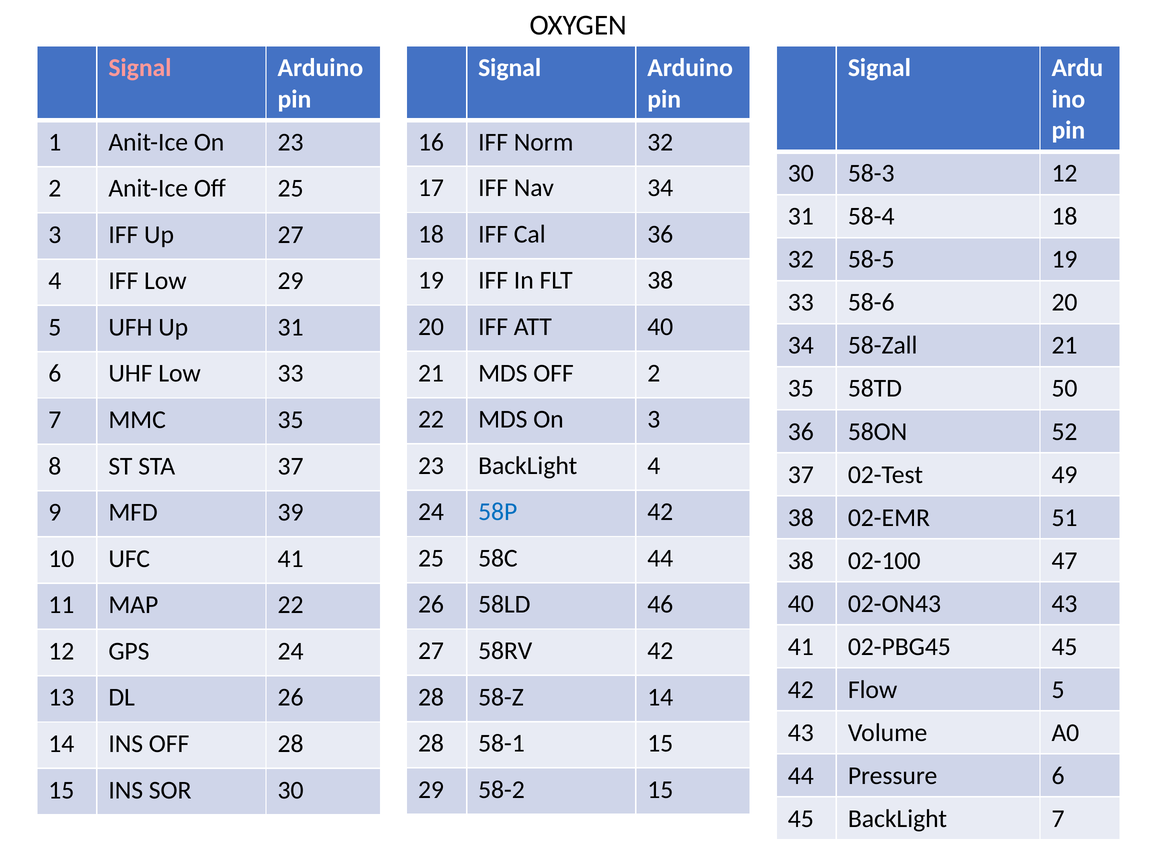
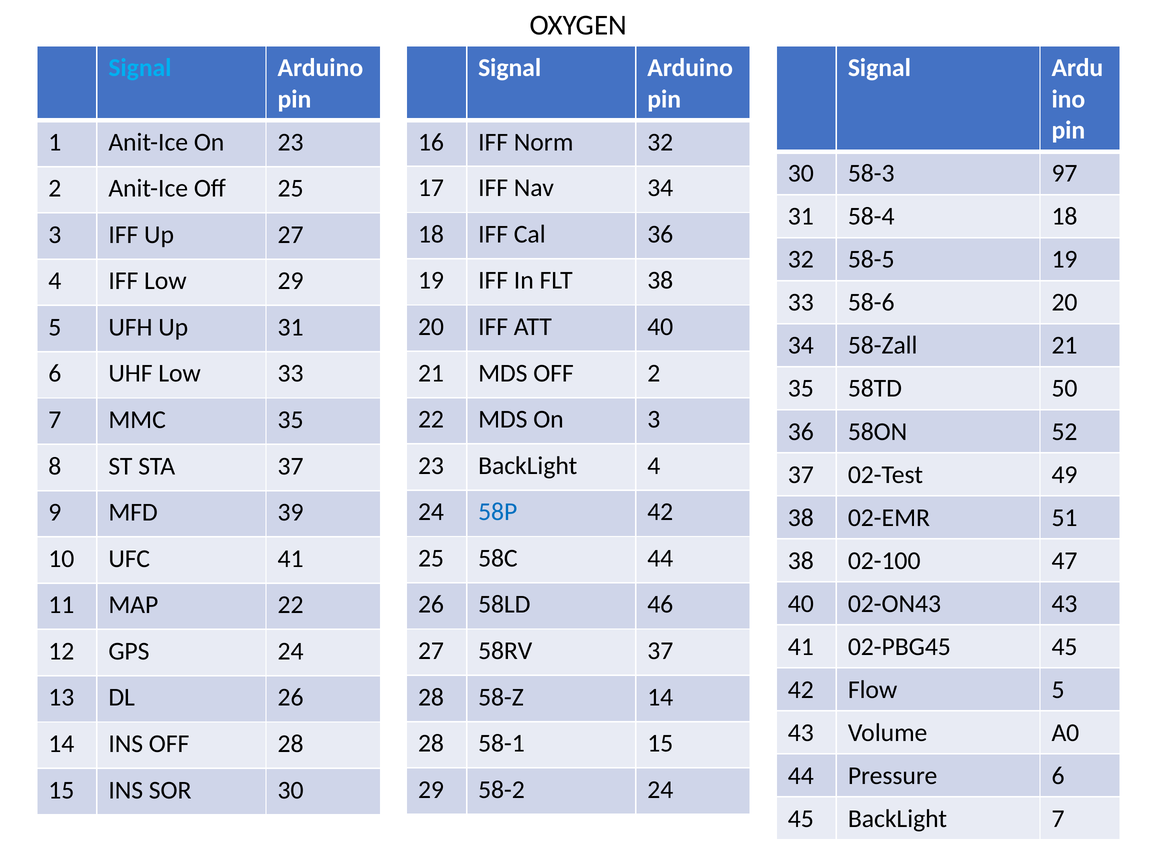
Signal colour: pink -> light blue (140, 68)
58-3 12: 12 -> 97 (1064, 174)
58RV 42: 42 -> 37 (660, 651)
58-2 15: 15 -> 24 (660, 790)
